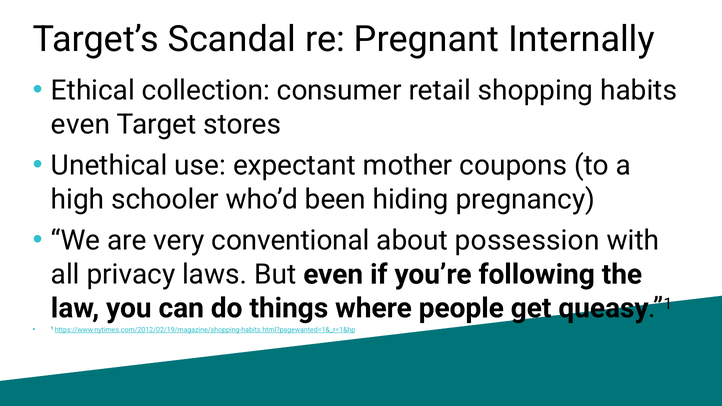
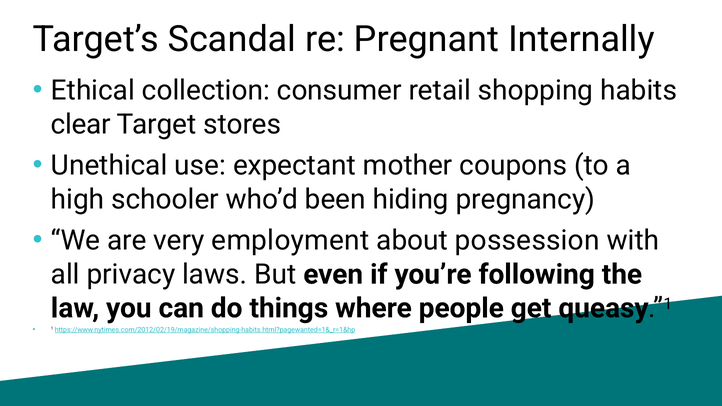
even: even -> clear (81, 124)
conventional: conventional -> employment (290, 241)
